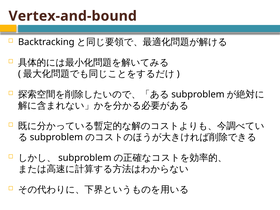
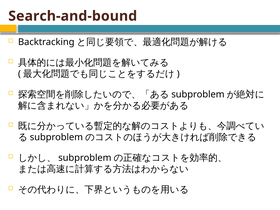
Vertex-and-bound: Vertex-and-bound -> Search-and-bound (73, 16)
